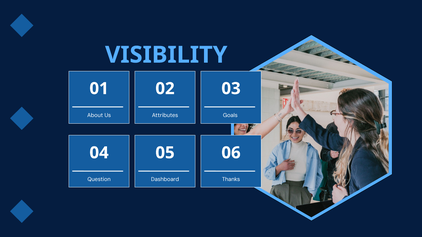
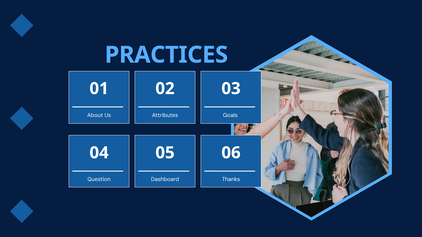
VISIBILITY: VISIBILITY -> PRACTICES (166, 55)
